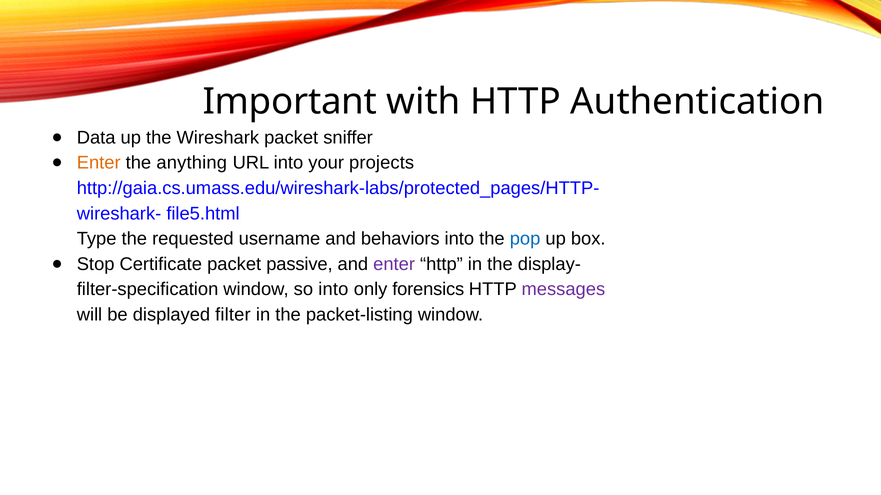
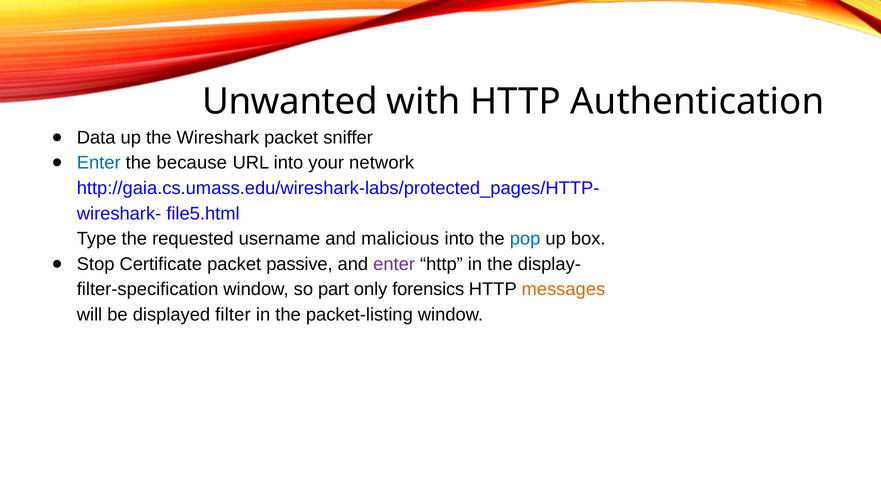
Important: Important -> Unwanted (290, 102)
Enter colour: orange -> blue (99, 163)
anything: anything -> because (192, 163)
projects: projects -> network (382, 163)
behaviors: behaviors -> malicious (400, 239)
so into: into -> part (334, 290)
messages colour: purple -> orange (563, 290)
